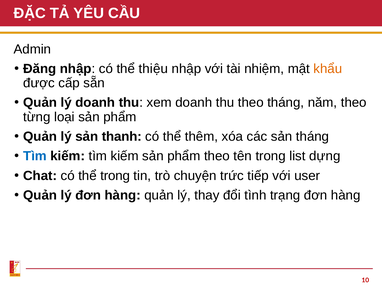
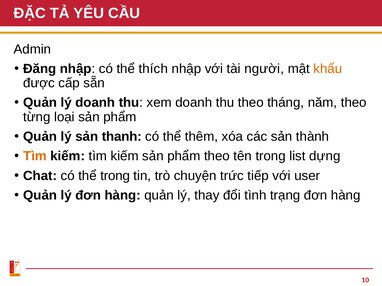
thiệu: thiệu -> thích (153, 69)
nhiệm: nhiệm -> người (264, 69)
sản tháng: tháng -> thành (313, 137)
Tìm colour: blue -> orange (35, 156)
